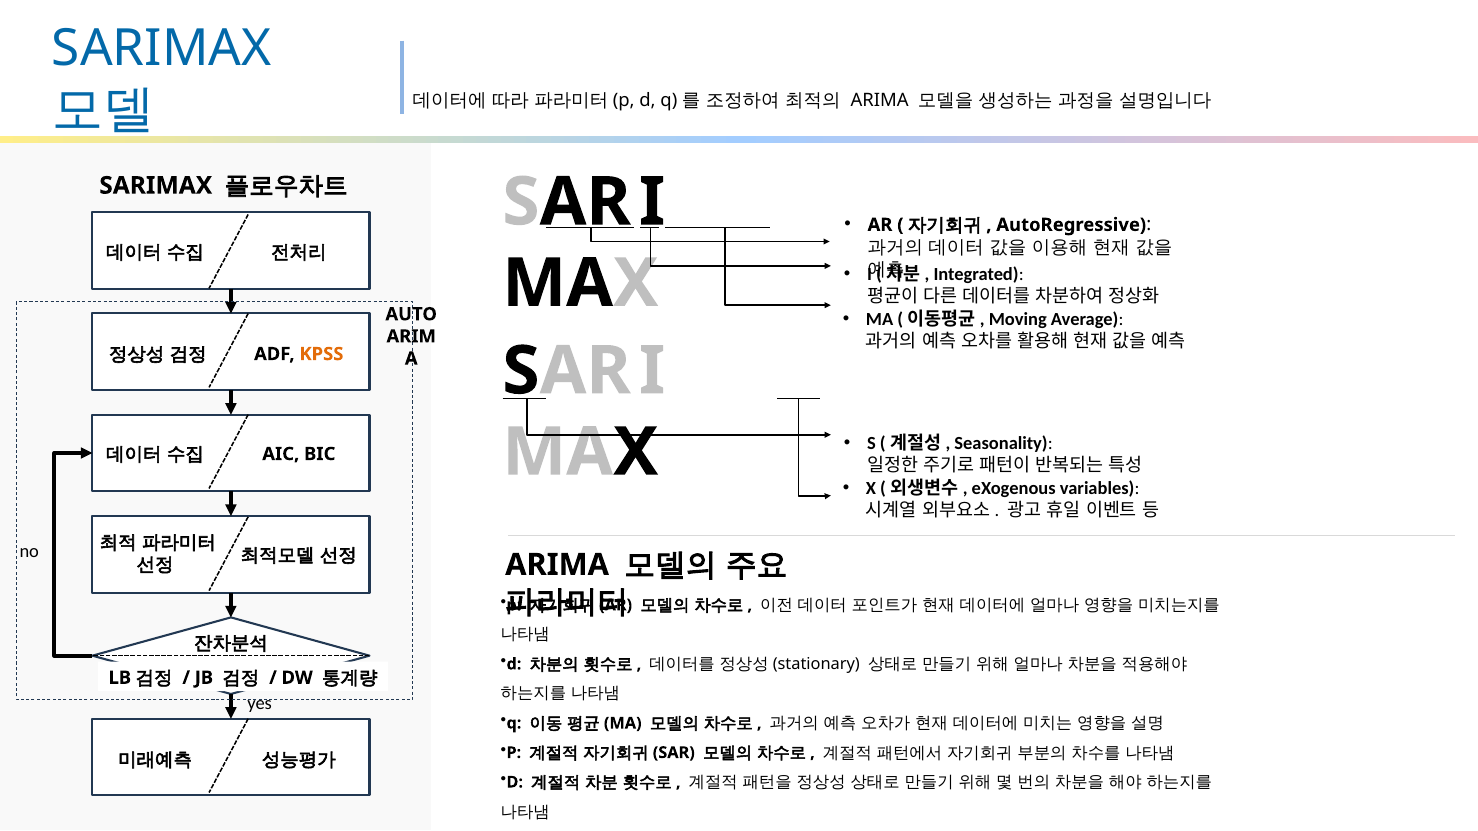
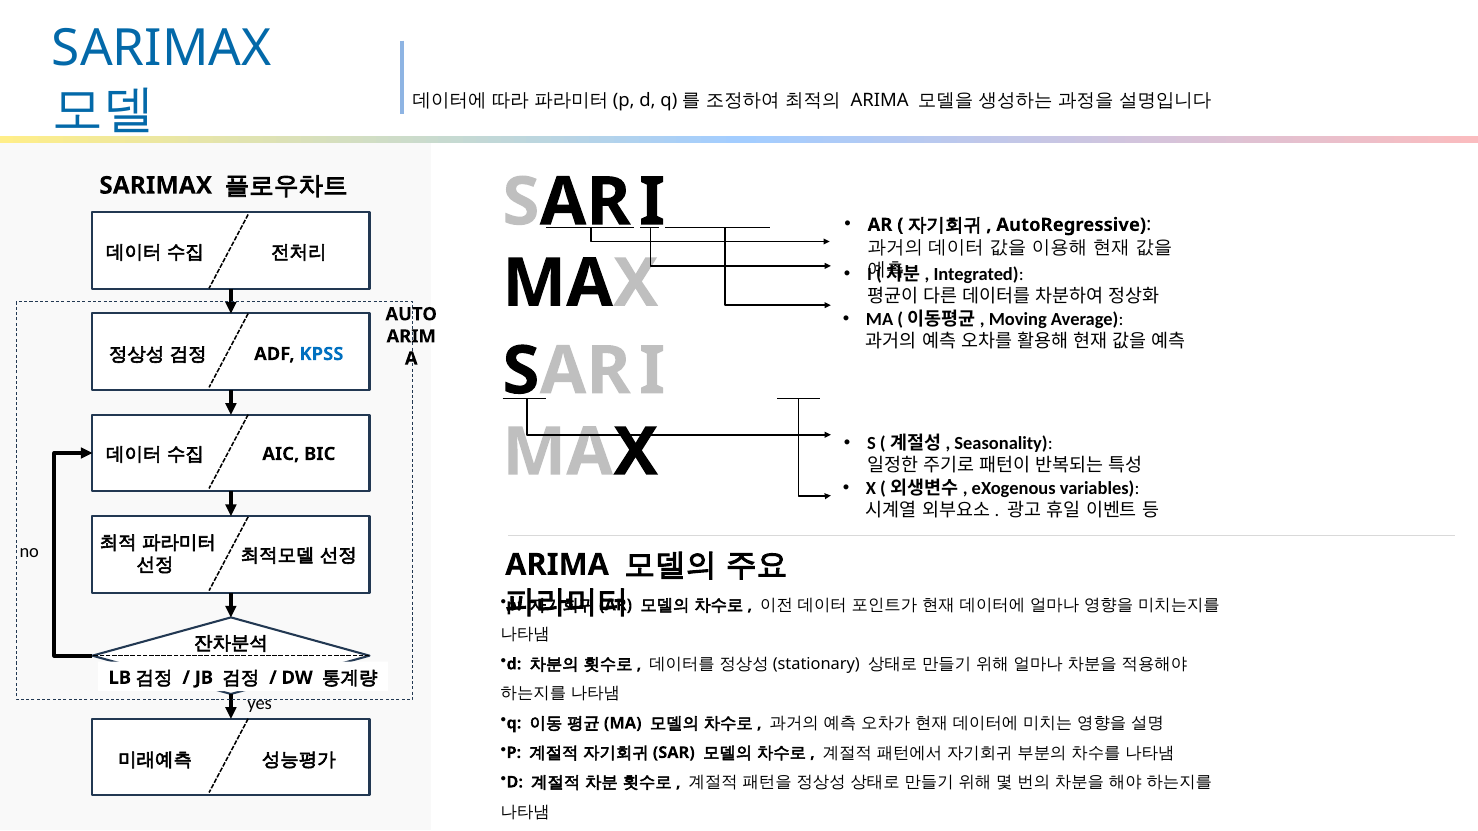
KPSS colour: orange -> blue (321, 354)
